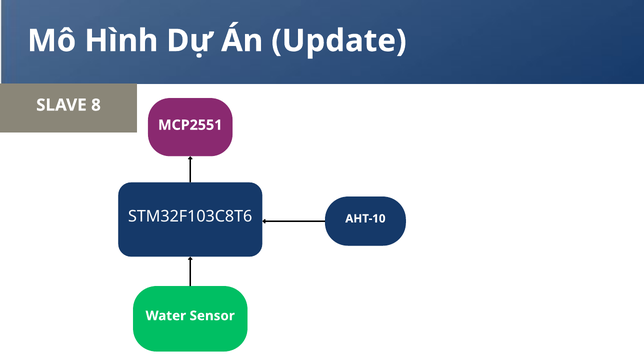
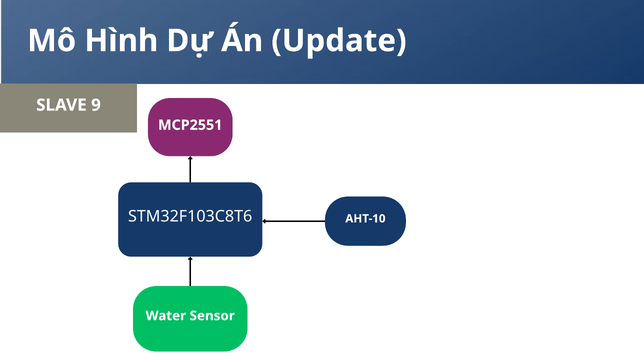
8: 8 -> 9 (96, 105)
